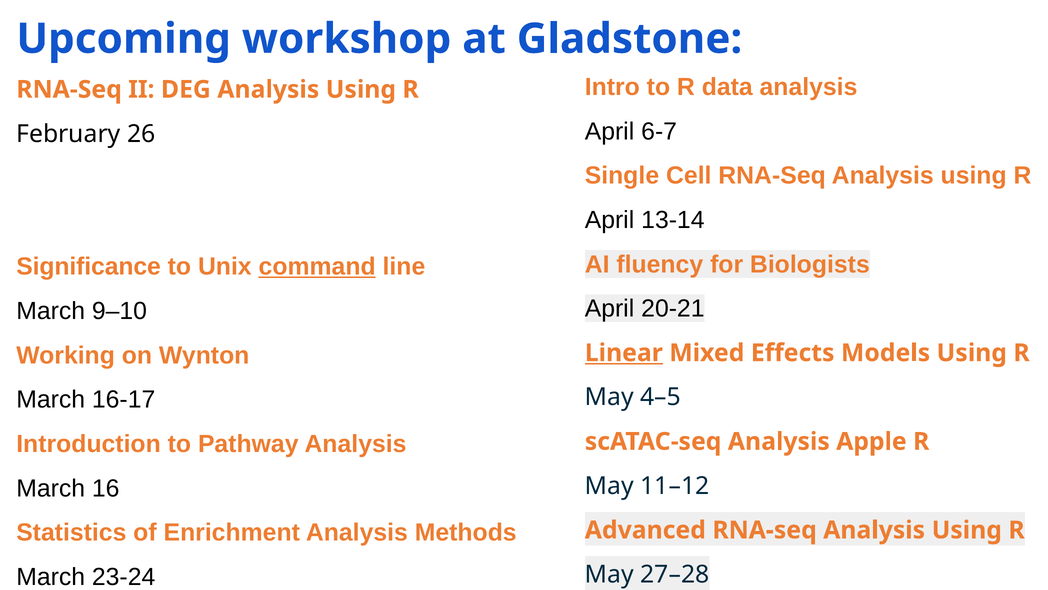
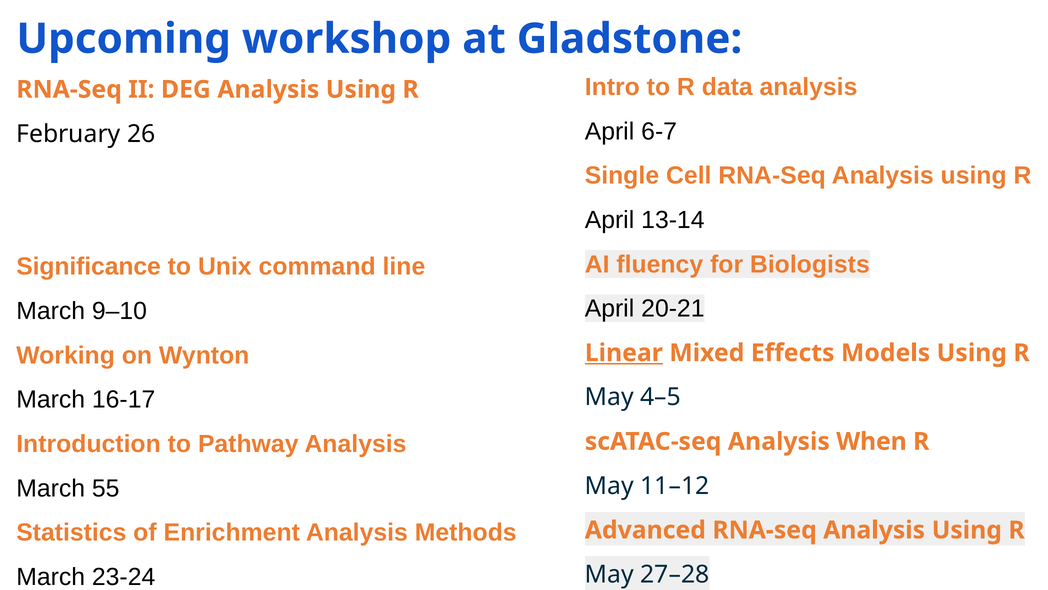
command underline: present -> none (317, 267)
Apple: Apple -> When (871, 441)
16: 16 -> 55 (106, 488)
